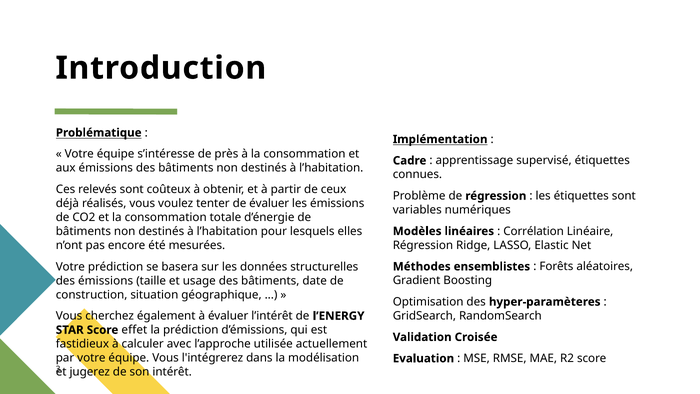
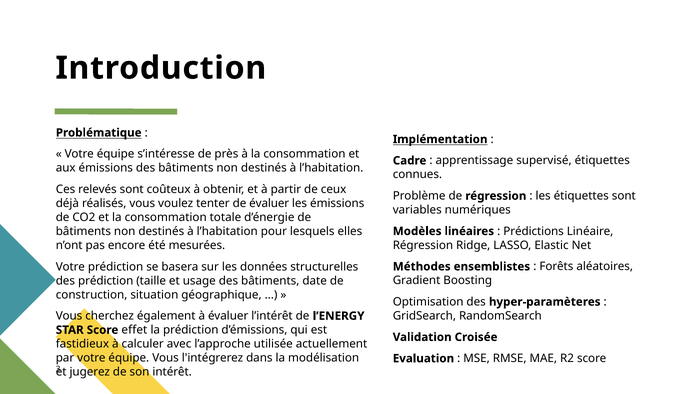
Corrélation: Corrélation -> Prédictions (534, 231)
des émissions: émissions -> prédiction (106, 280)
